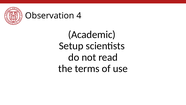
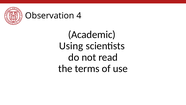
Setup: Setup -> Using (71, 46)
